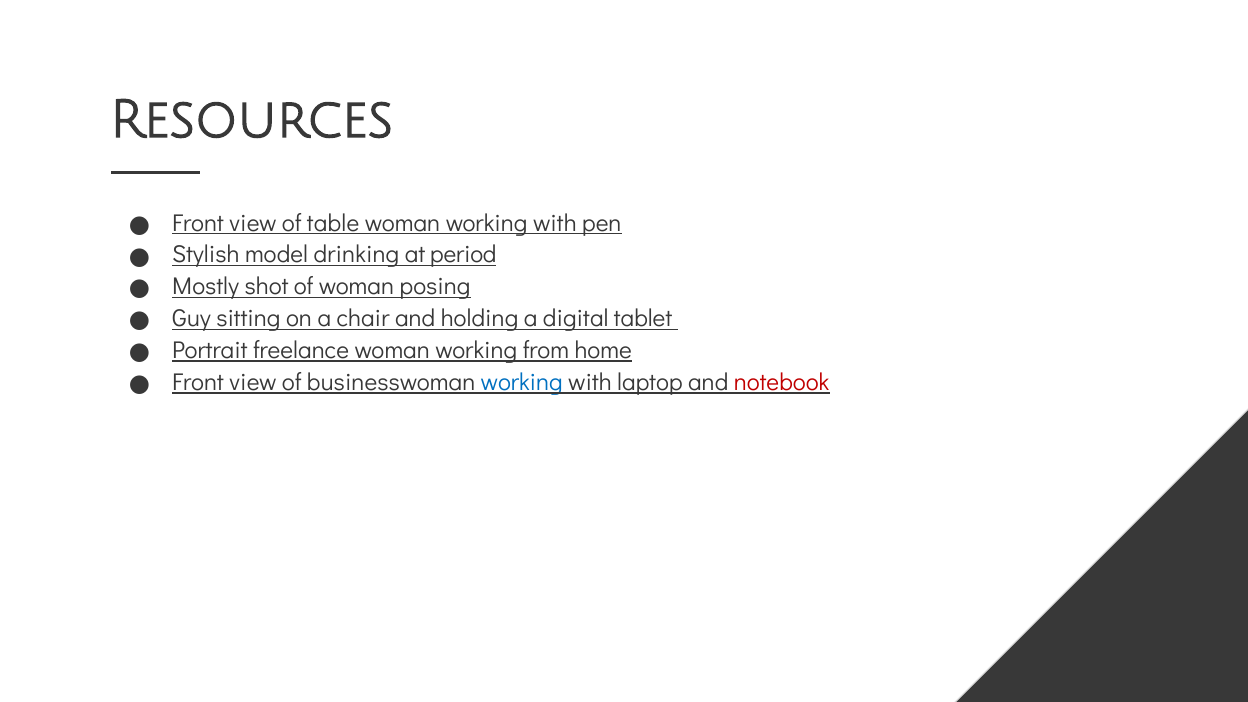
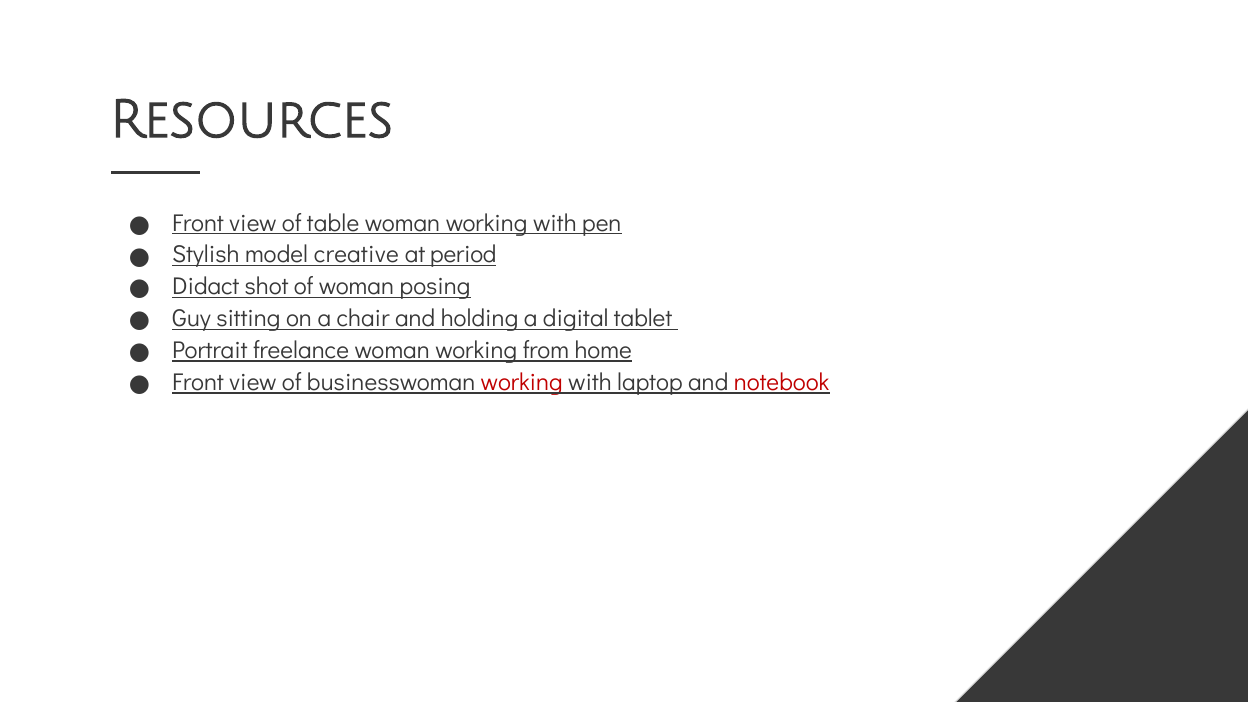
drinking: drinking -> creative (356, 255)
Mostly: Mostly -> Didact (206, 287)
working colour: blue -> red (522, 382)
